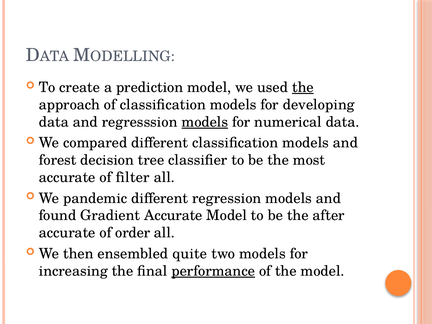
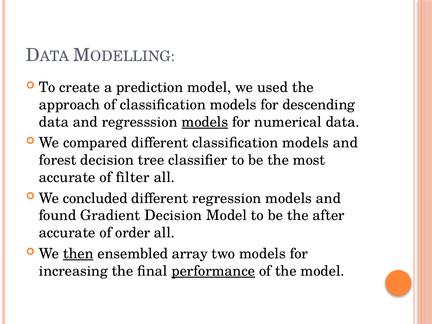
the underline: present -> none (303, 87)
developing: developing -> descending (319, 105)
pandemic: pandemic -> concluded (95, 198)
Gradient Accurate: Accurate -> Decision (173, 216)
then underline: none -> present (78, 254)
quite: quite -> array (190, 254)
